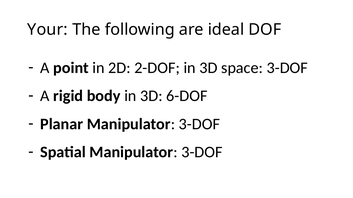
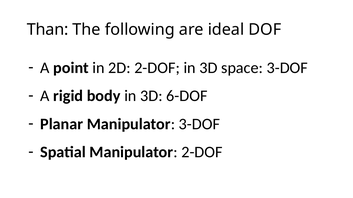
Your: Your -> Than (48, 30)
Spatial Manipulator 3-DOF: 3-DOF -> 2-DOF (202, 153)
